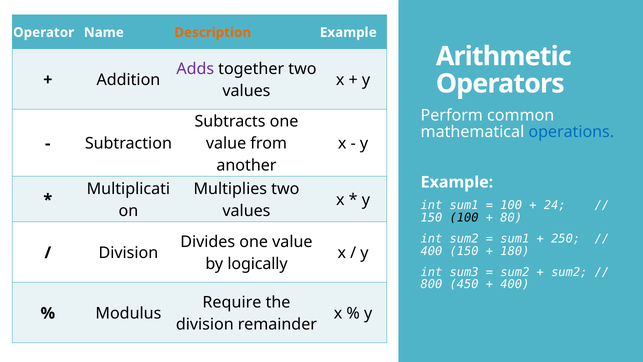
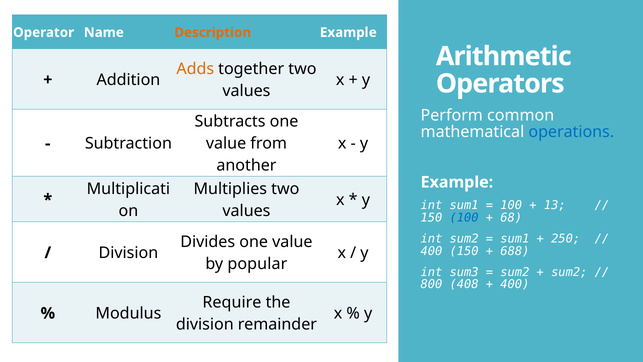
Adds colour: purple -> orange (195, 69)
24: 24 -> 13 (555, 205)
100 colour: black -> blue (464, 218)
80: 80 -> 68 (511, 218)
180: 180 -> 688 (515, 251)
logically: logically -> popular (257, 264)
450: 450 -> 408 (464, 284)
